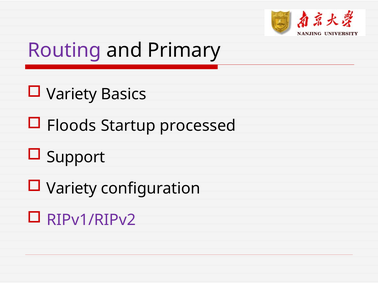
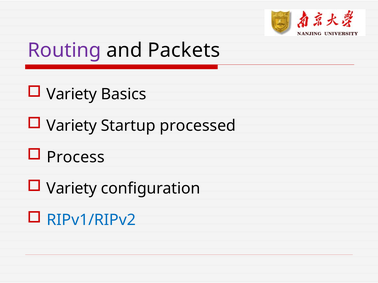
Primary: Primary -> Packets (184, 50)
Floods: Floods -> Variety (72, 126)
Support: Support -> Process (76, 157)
RIPv1/RIPv2 colour: purple -> blue (91, 220)
